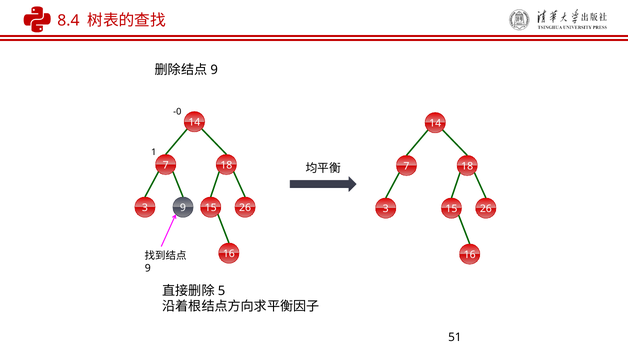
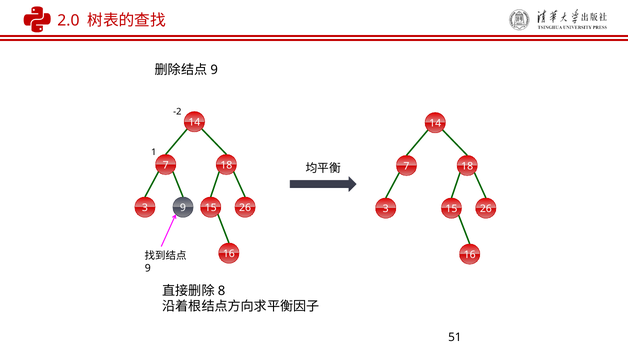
8.4: 8.4 -> 2.0 (68, 21)
-0: -0 -> -2 (177, 112)
5: 5 -> 8 (221, 291)
